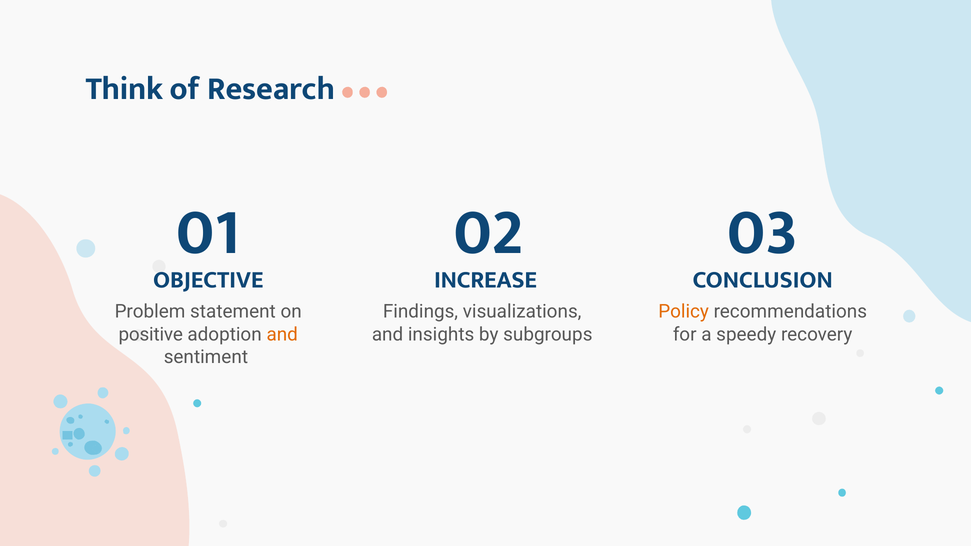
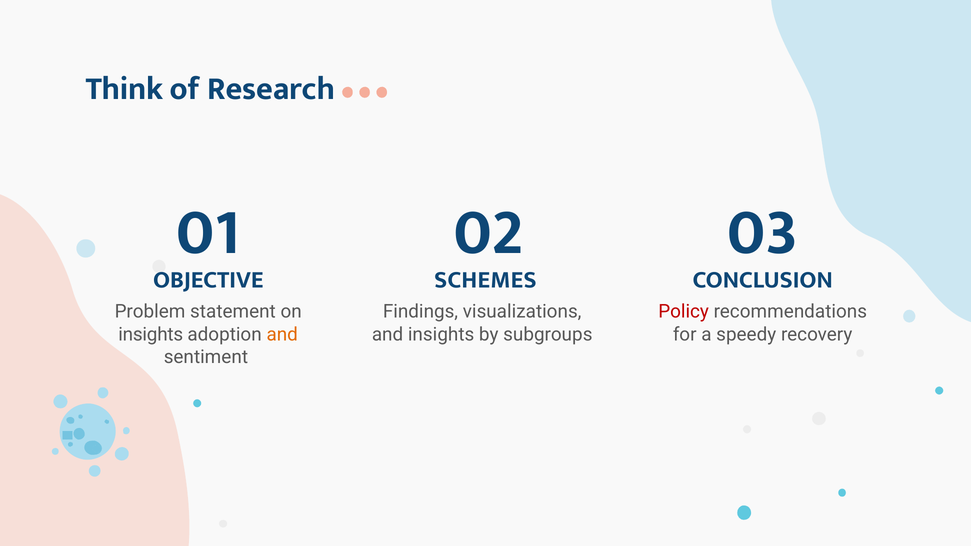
INCREASE: INCREASE -> SCHEMES (485, 280)
Policy colour: orange -> red (684, 312)
positive: positive -> insights (151, 334)
